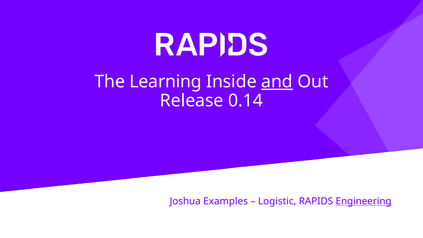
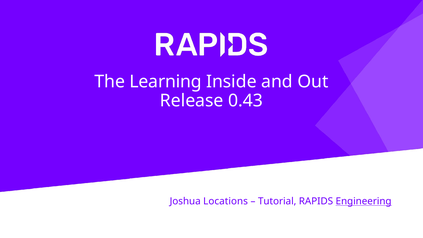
and underline: present -> none (277, 82)
0.14: 0.14 -> 0.43 (246, 101)
Examples: Examples -> Locations (226, 201)
Logistic: Logistic -> Tutorial (277, 201)
